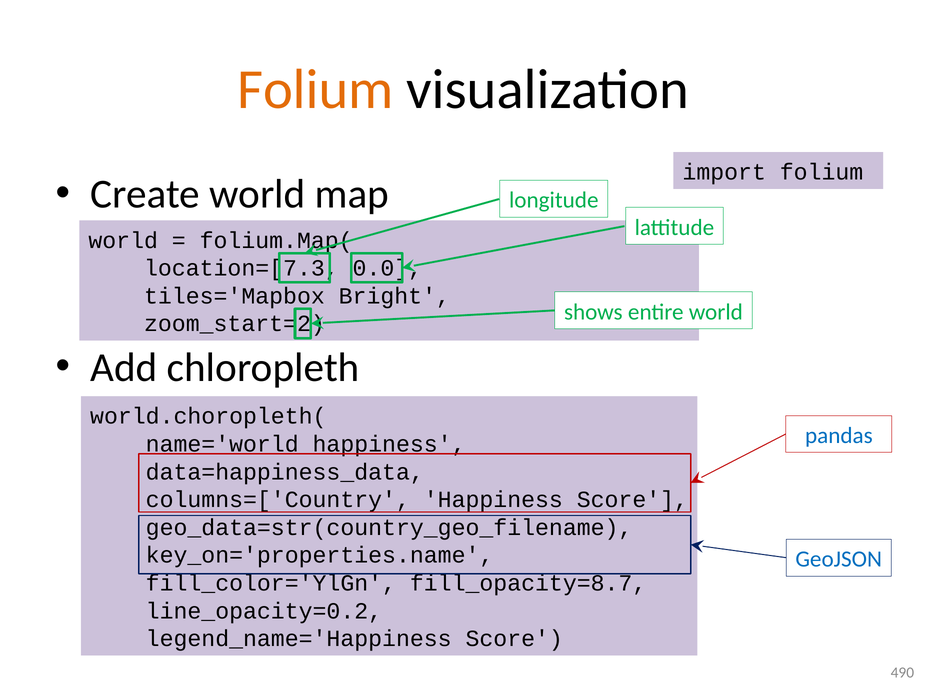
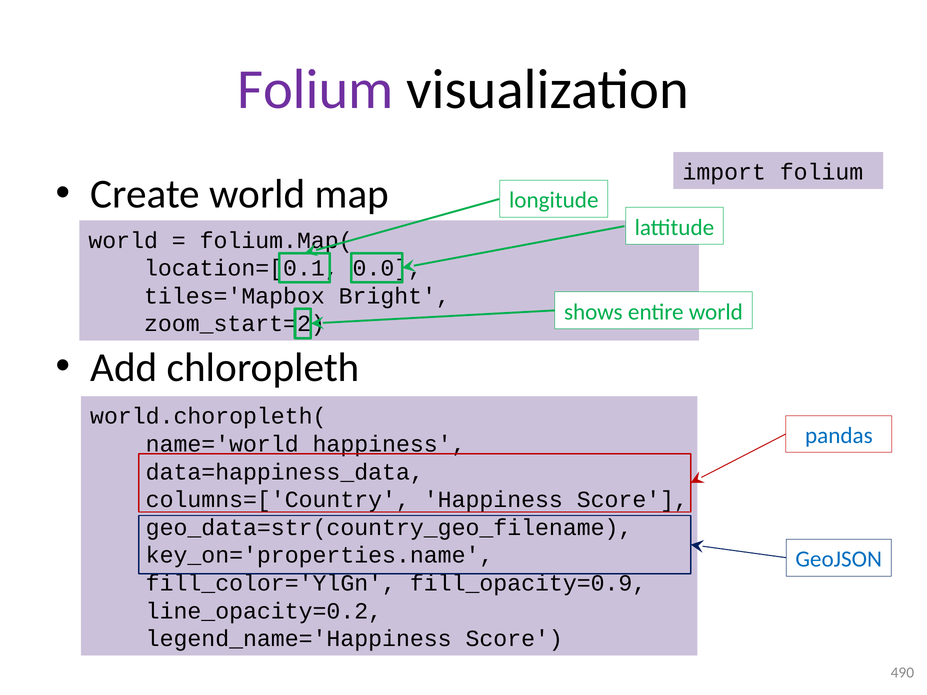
Folium colour: orange -> purple (315, 90)
location=[7.3: location=[7.3 -> location=[0.1 (241, 268)
fill_opacity=8.7: fill_opacity=8.7 -> fill_opacity=0.9 (528, 583)
